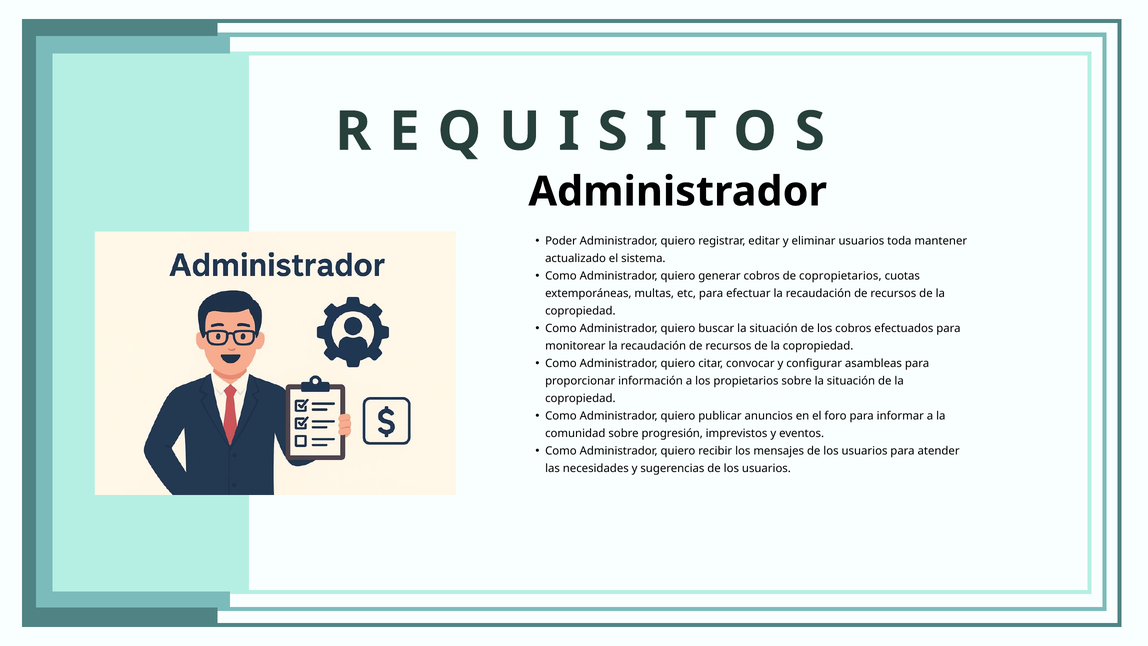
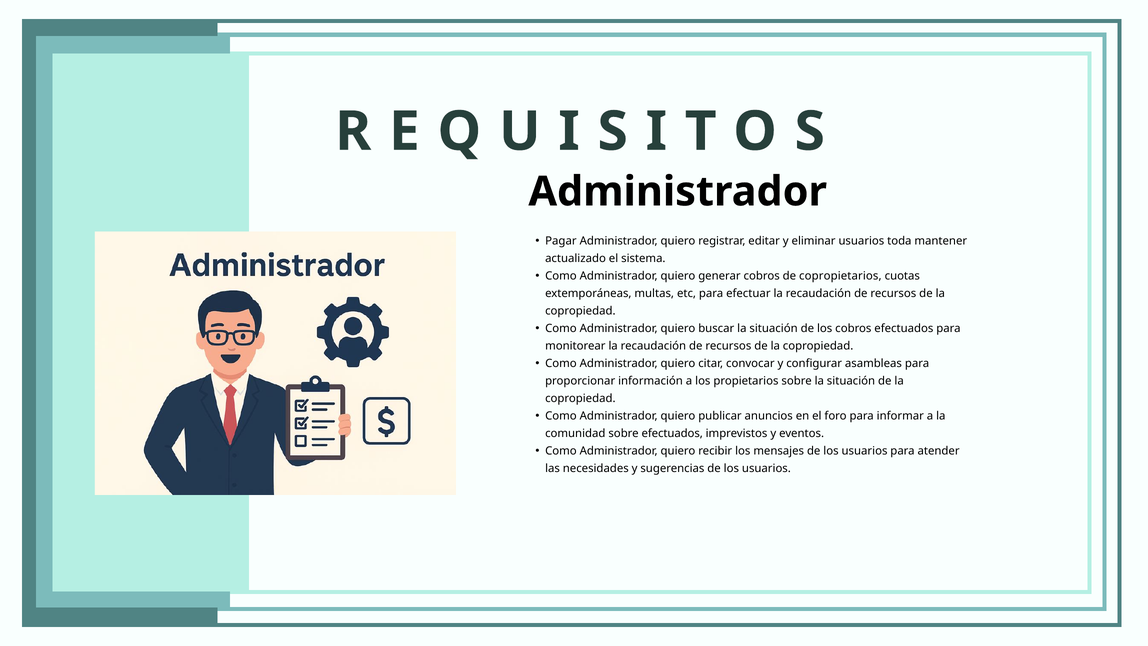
Poder: Poder -> Pagar (561, 241)
sobre progresión: progresión -> efectuados (672, 433)
